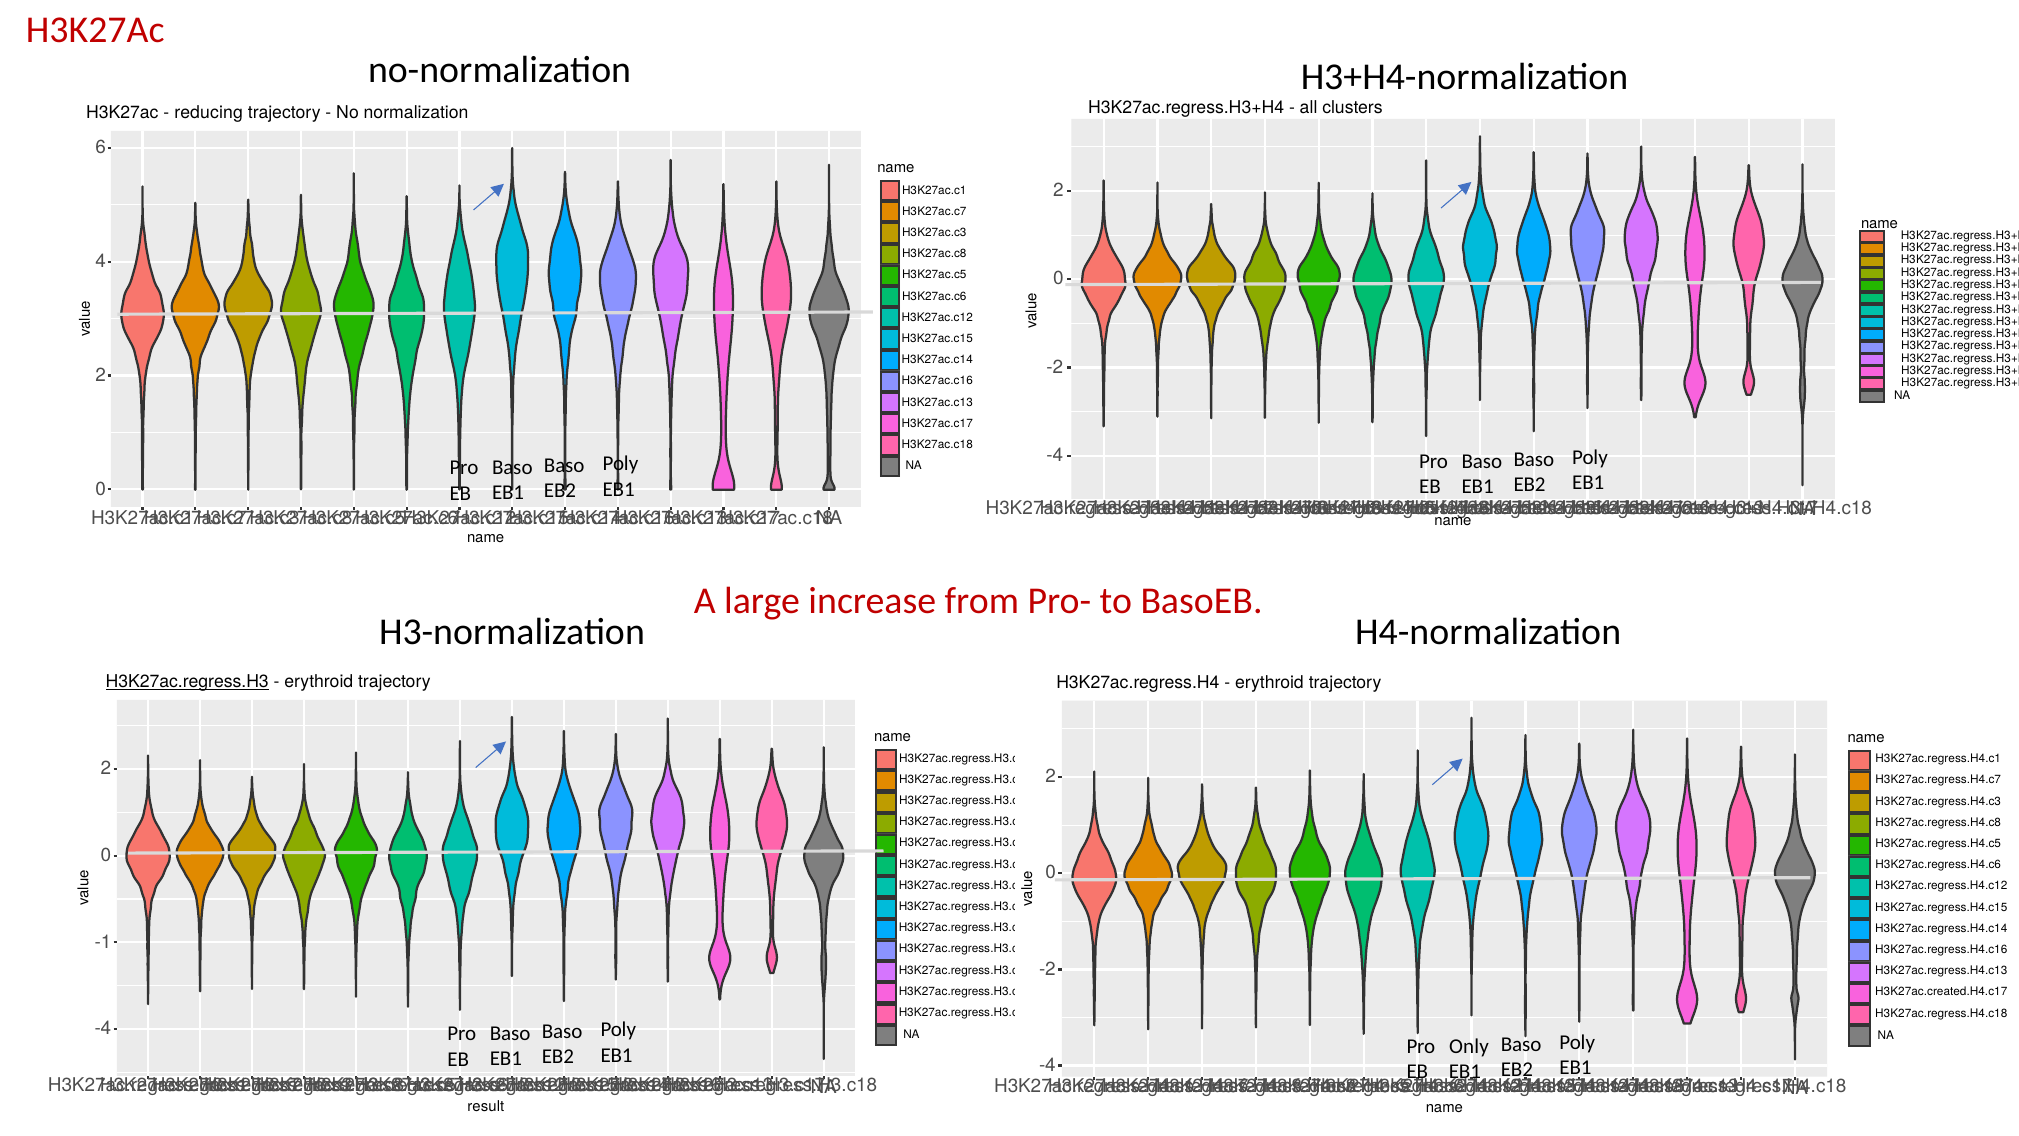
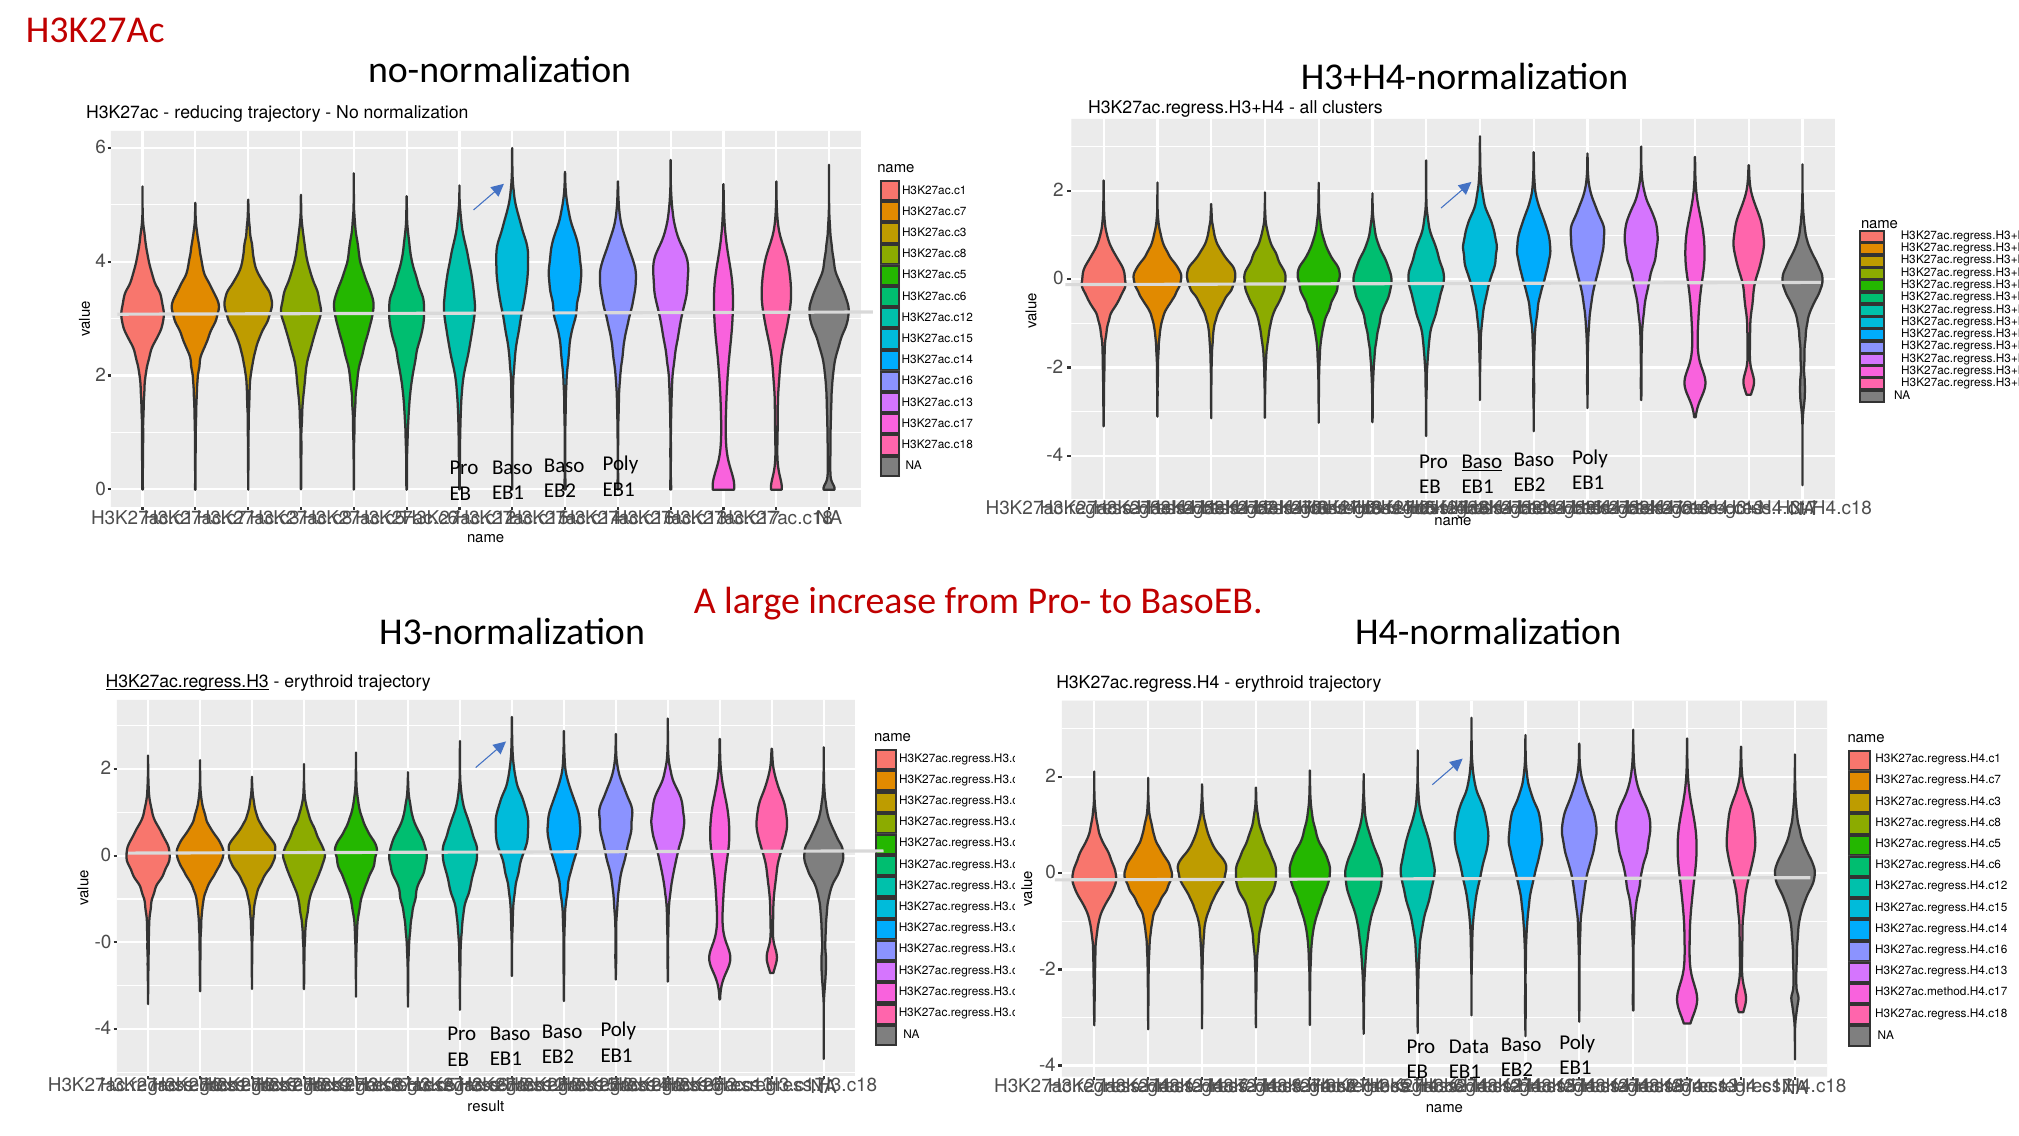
Baso underline: none -> present (1482, 461)
-1: -1 -> -0 (103, 942)
H3K27ac.created.H4.c17: H3K27ac.created.H4.c17 -> H3K27ac.method.H4.c17 (1941, 992)
Only: Only -> Data (1469, 1046)
